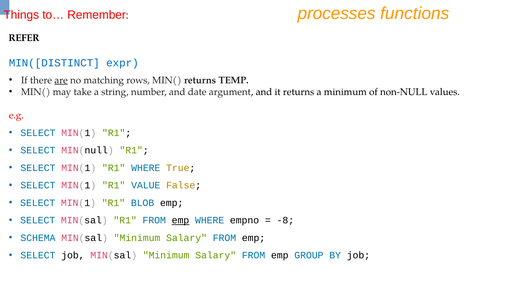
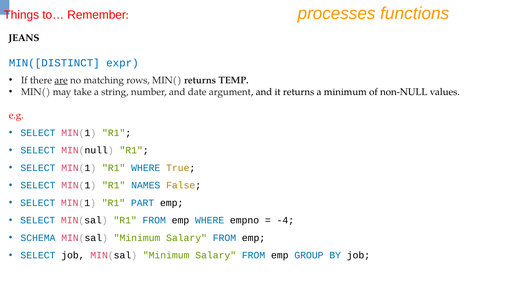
REFER: REFER -> JEANS (24, 38)
VALUE: VALUE -> NAMES (146, 185)
BLOB: BLOB -> PART (143, 202)
emp underline: present -> none (180, 220)
-8: -8 -> -4 (285, 220)
